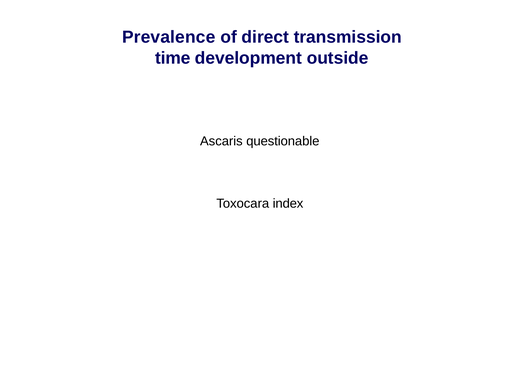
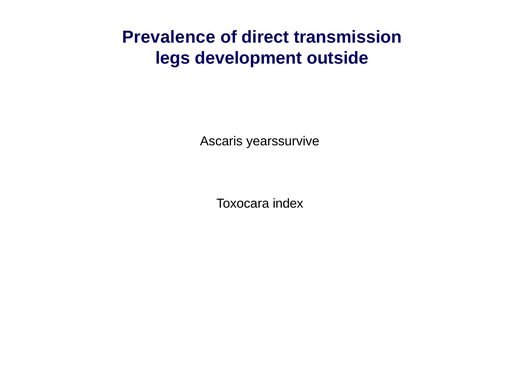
time: time -> legs (173, 58)
questionable: questionable -> yearssurvive (283, 141)
